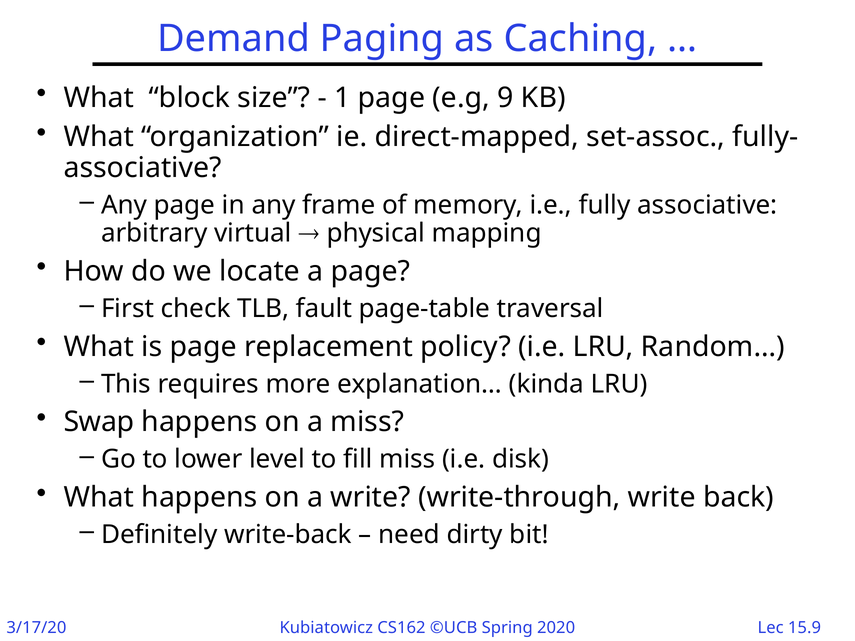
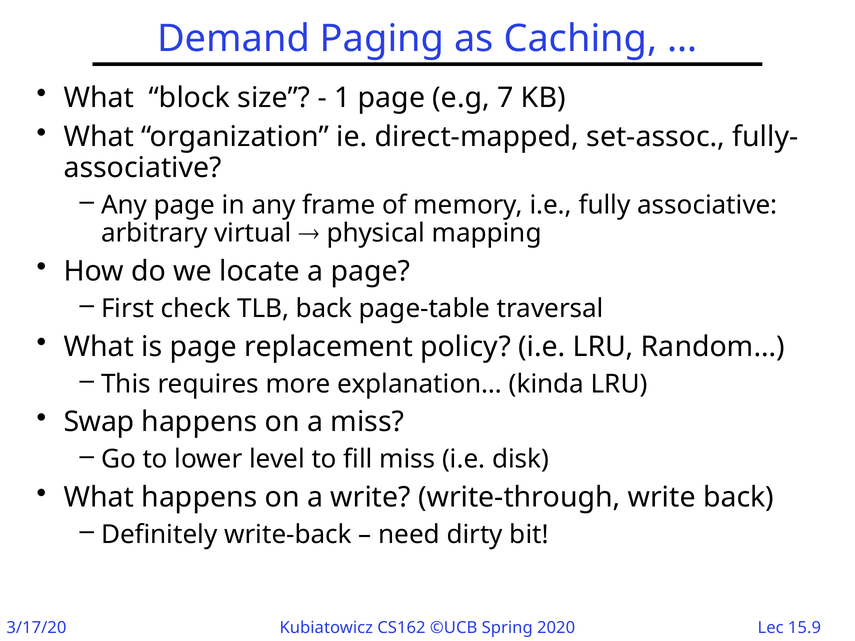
9: 9 -> 7 (505, 98)
TLB fault: fault -> back (324, 309)
